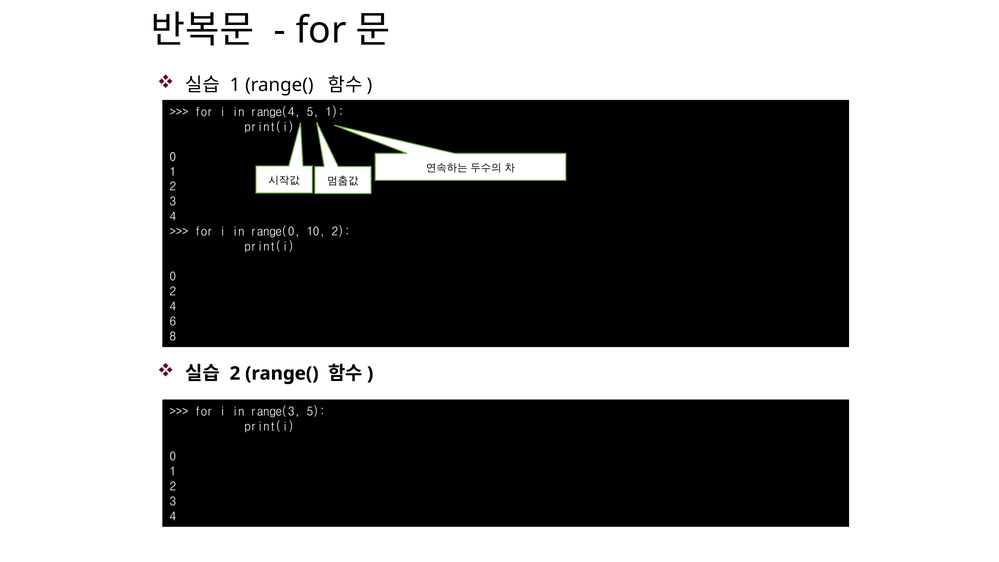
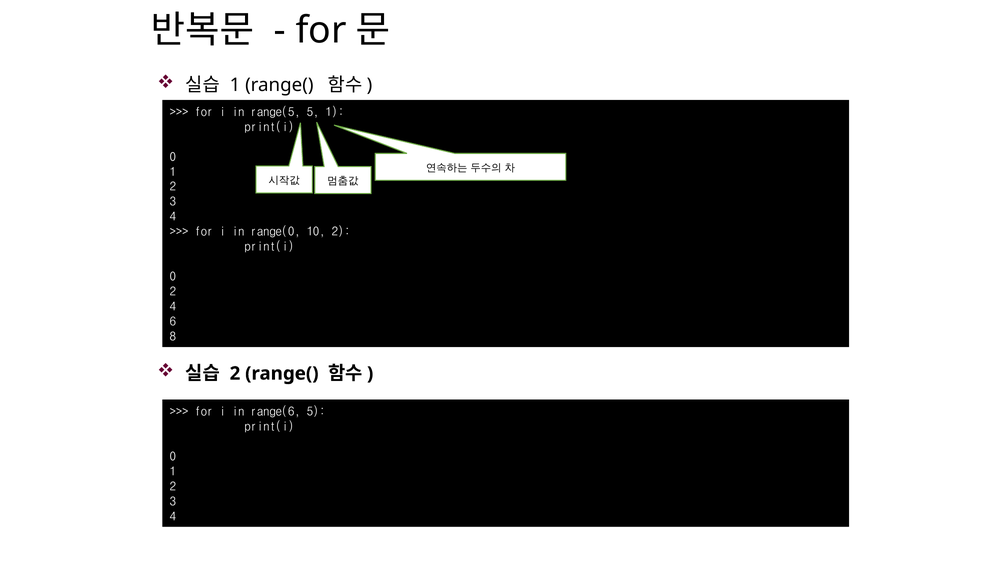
range(4: range(4 -> range(5 (276, 112)
range(3: range(3 -> range(6 (276, 412)
